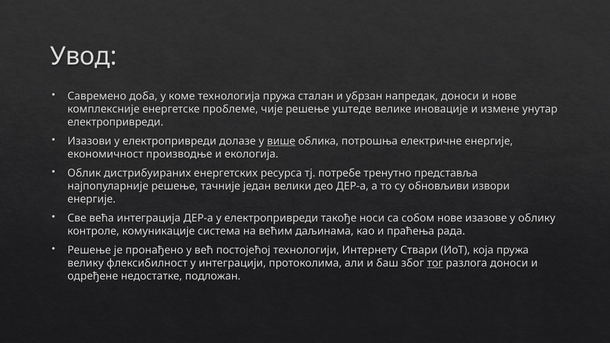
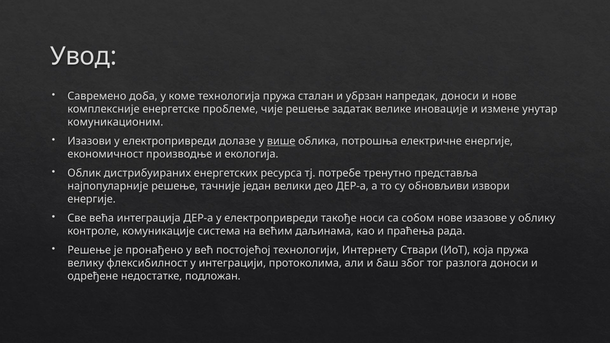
уштеде: уштеде -> задатак (352, 109)
електропривреди: електропривреди -> комуникационим (115, 122)
тог underline: present -> none (435, 263)
